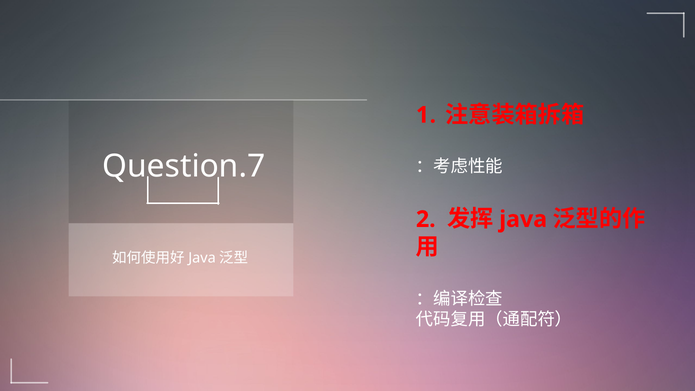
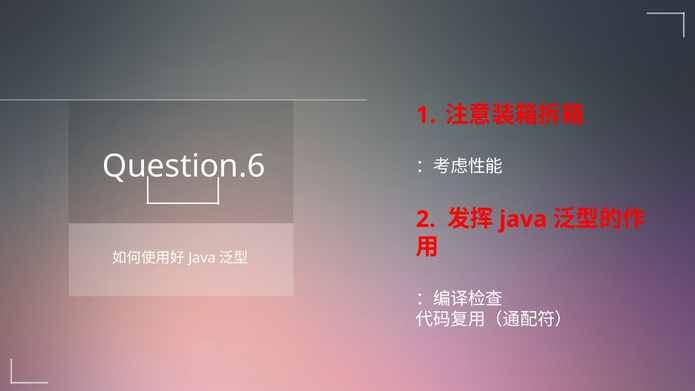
Question.7: Question.7 -> Question.6 (184, 166)
